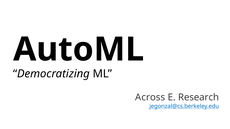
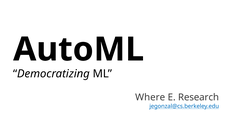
Across: Across -> Where (150, 97)
